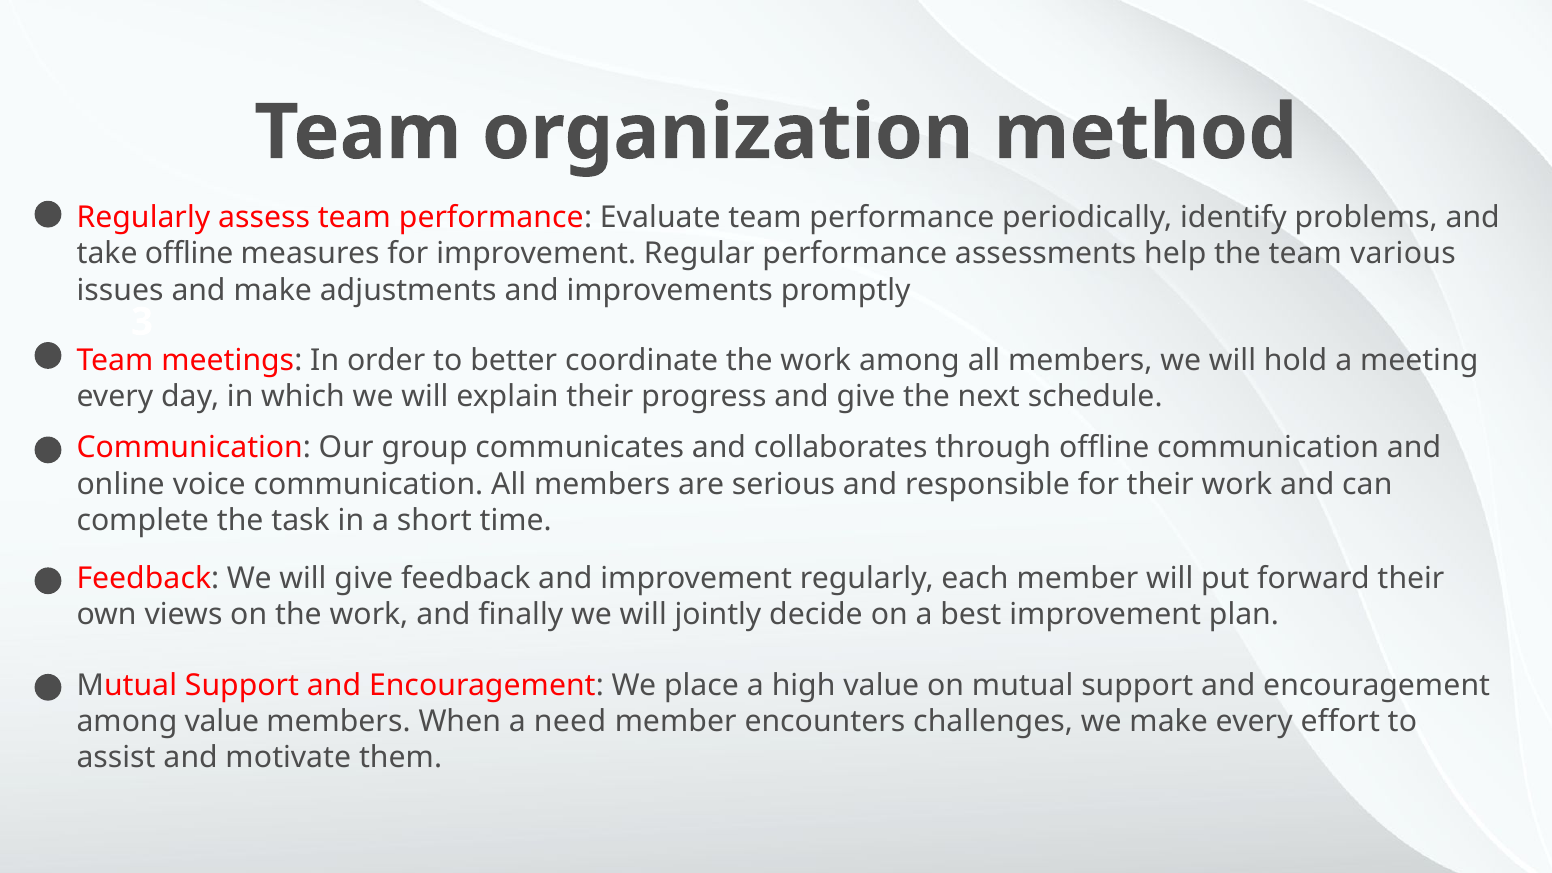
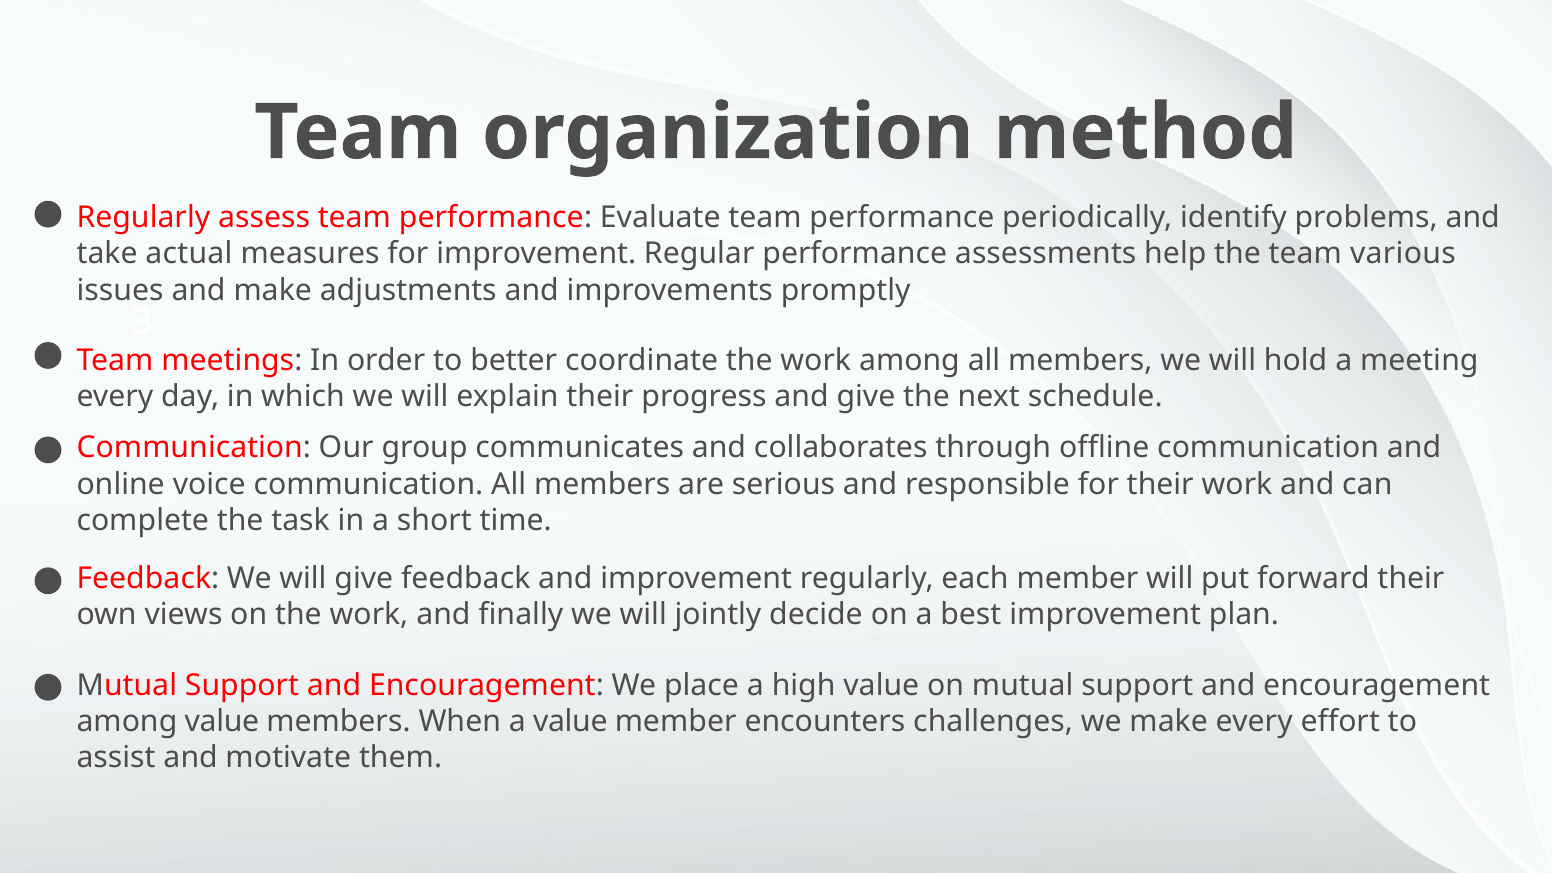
take offline: offline -> actual (189, 254)
a need: need -> value (570, 722)
